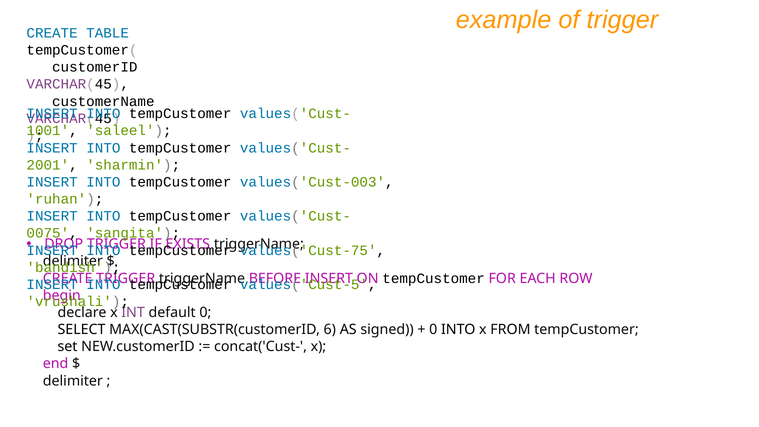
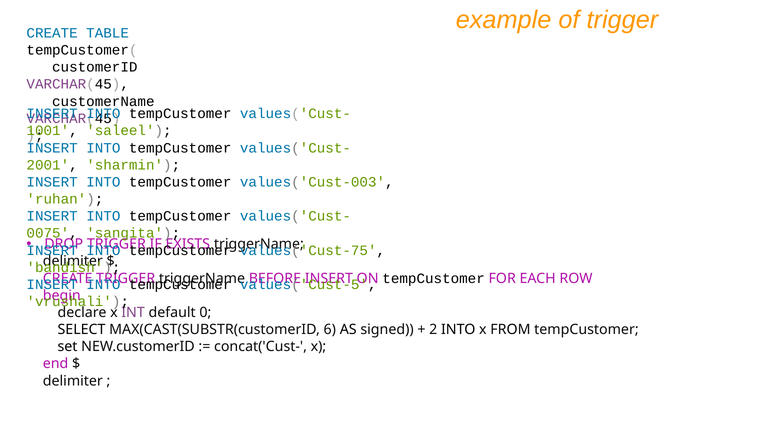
0: 0 -> 2 (433, 330)
